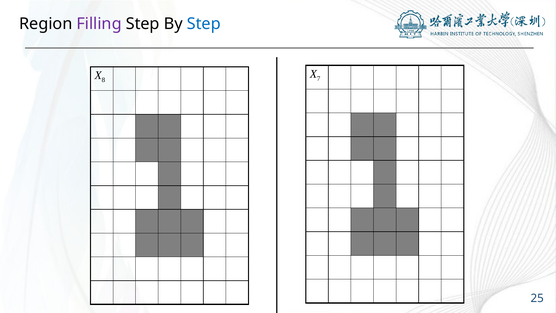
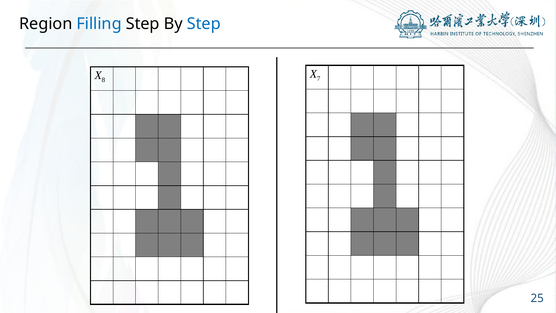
Filling colour: purple -> blue (99, 24)
